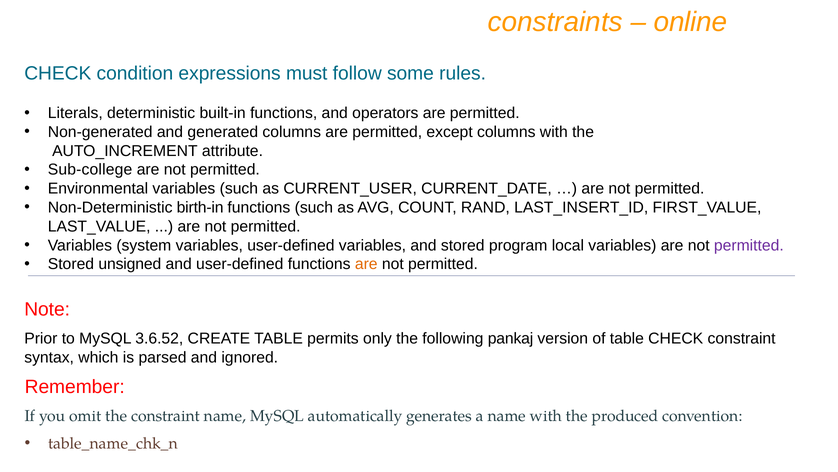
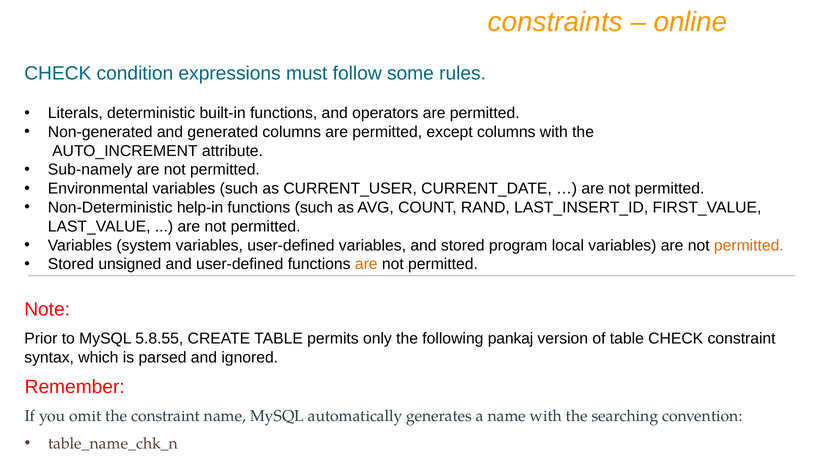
Sub-college: Sub-college -> Sub-namely (90, 170)
birth-in: birth-in -> help-in (200, 207)
permitted colour: purple -> orange (749, 245)
3.6.52: 3.6.52 -> 5.8.55 (159, 338)
produced: produced -> searching (625, 416)
